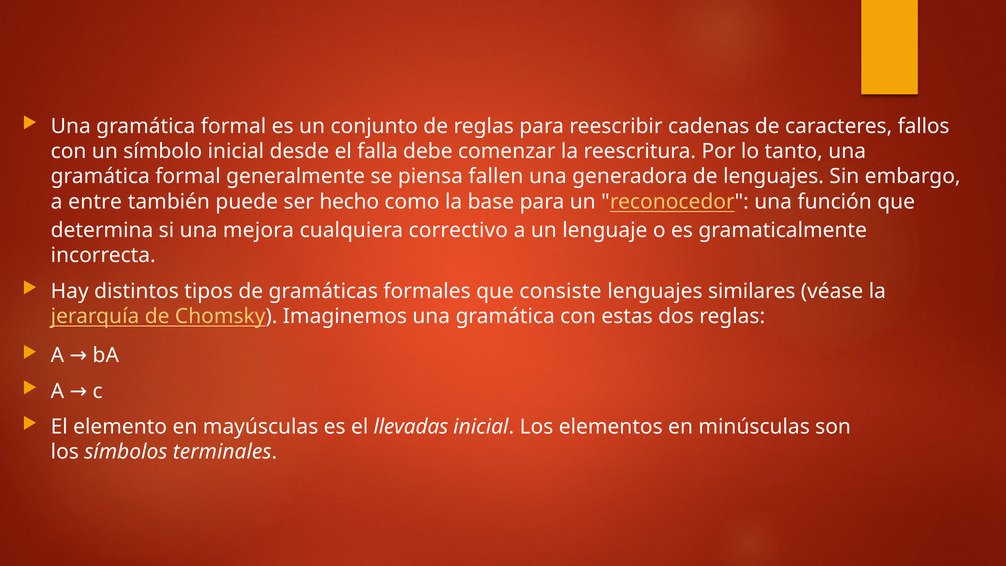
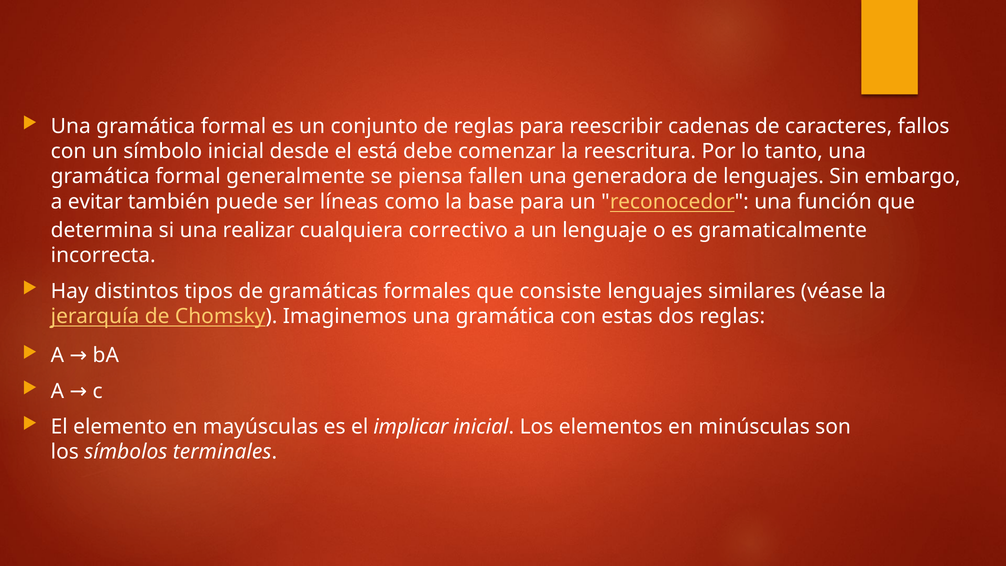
falla: falla -> está (378, 151)
entre: entre -> evitar (95, 202)
hecho: hecho -> líneas (349, 202)
mejora: mejora -> realizar (259, 230)
llevadas: llevadas -> implicar (411, 427)
